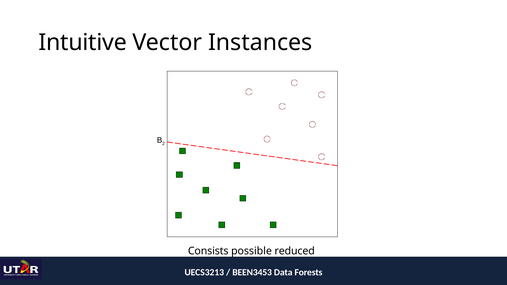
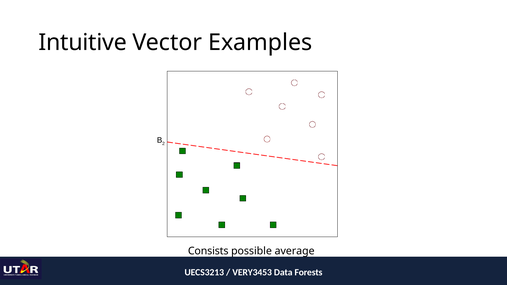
Instances: Instances -> Examples (260, 43)
reduced: reduced -> average (295, 251)
BEEN3453: BEEN3453 -> VERY3453 (252, 273)
